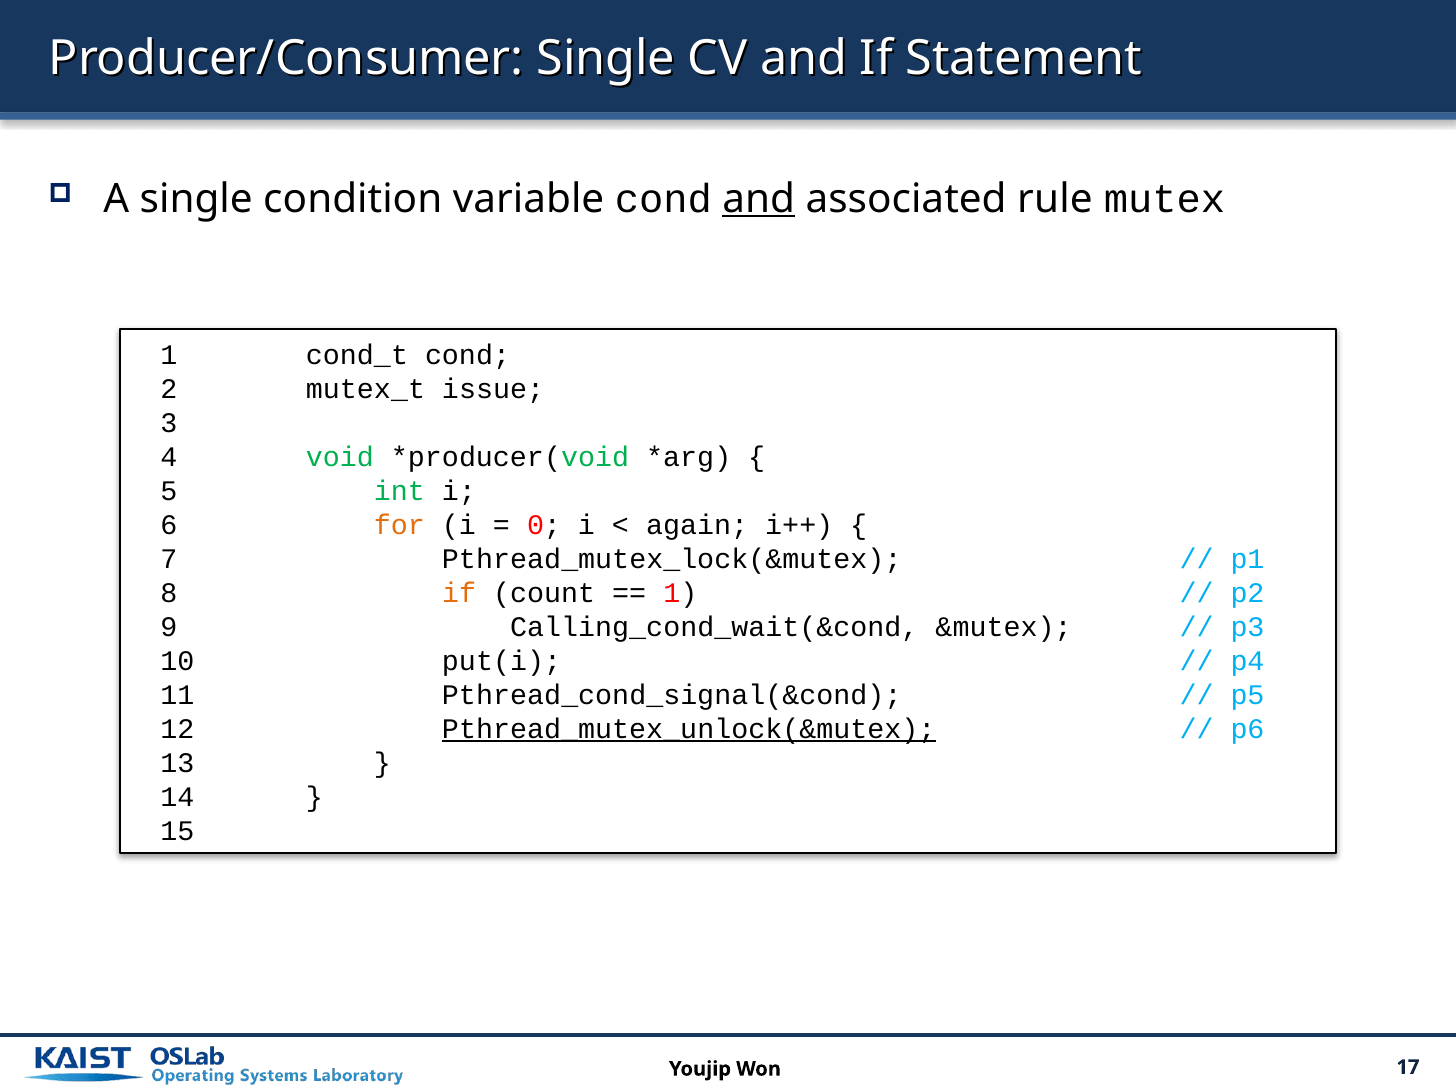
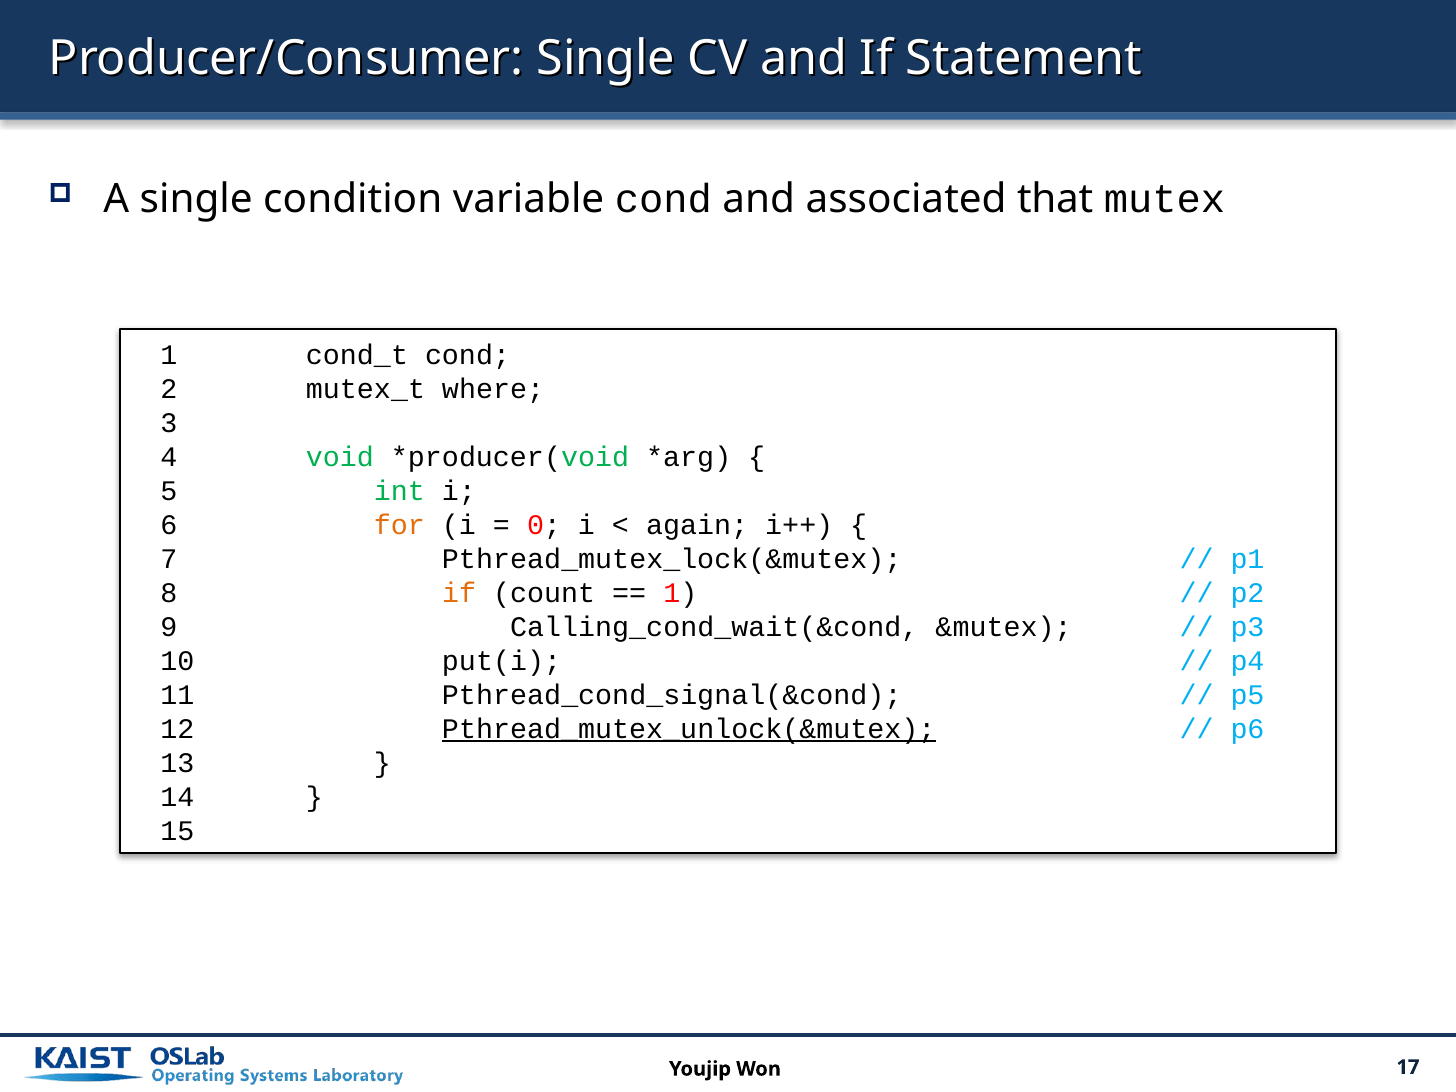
and underline: present -> none (759, 199)
rule: rule -> that (1055, 199)
issue: issue -> where (493, 389)
